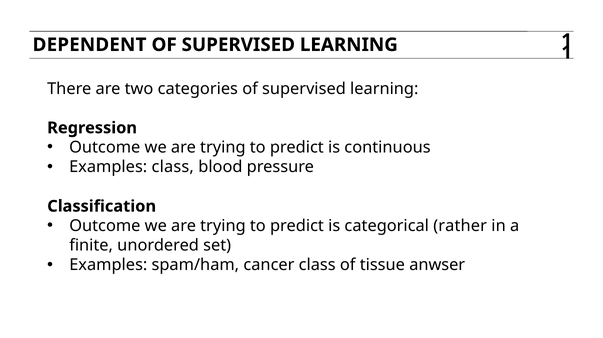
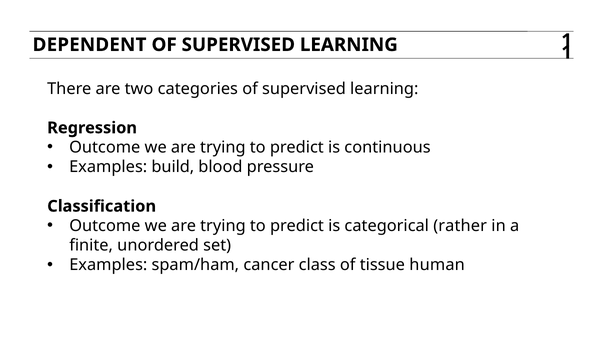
Examples class: class -> build (173, 167)
anwser: anwser -> human (437, 266)
